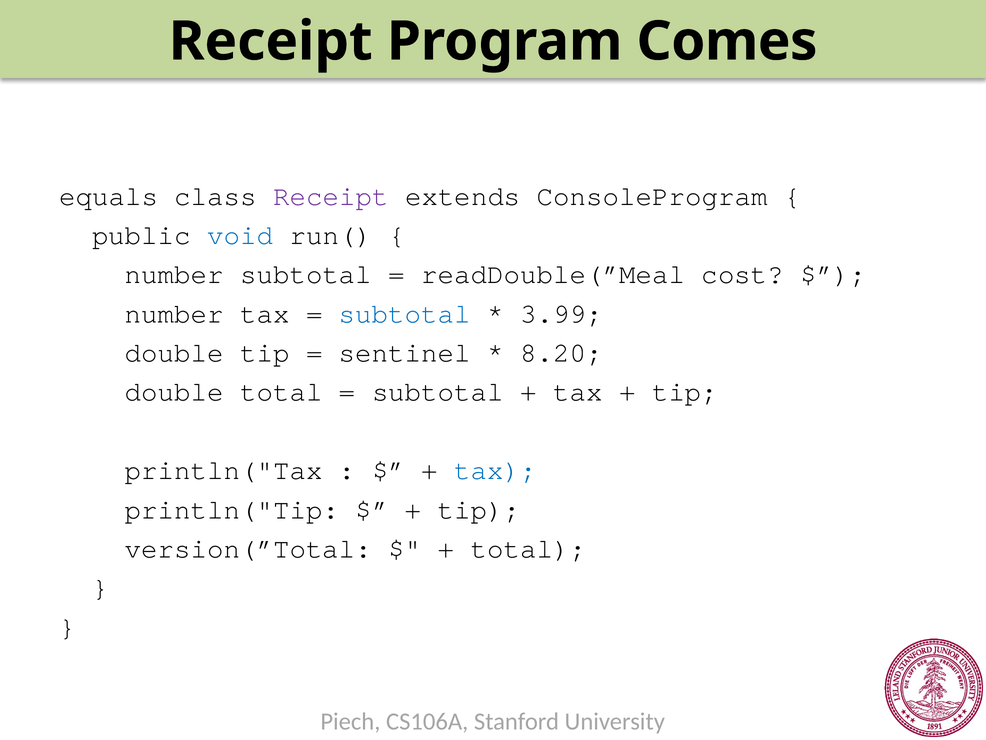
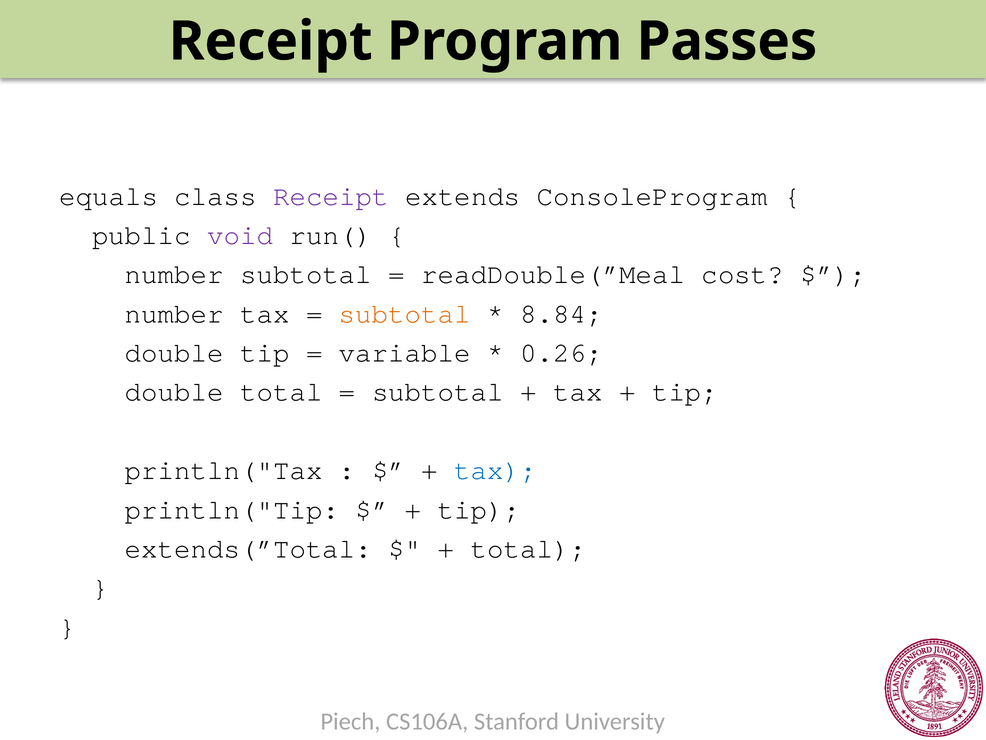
Comes: Comes -> Passes (727, 41)
void colour: blue -> purple (240, 235)
subtotal colour: blue -> orange (405, 313)
3.99: 3.99 -> 8.84 (561, 313)
sentinel: sentinel -> variable (405, 353)
8.20: 8.20 -> 0.26 (561, 353)
version(”Total: version(”Total -> extends(”Total (248, 548)
